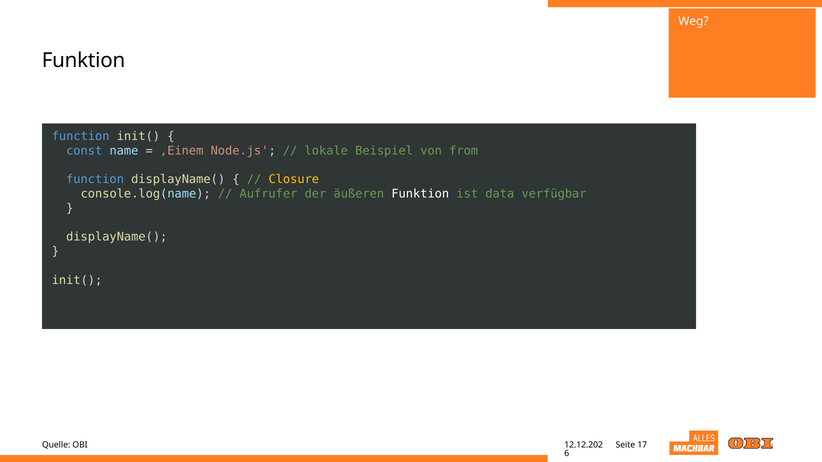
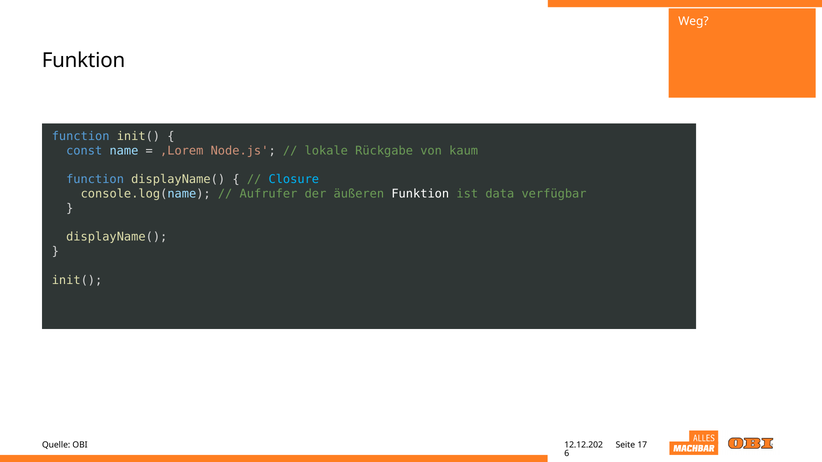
‚Einem: ‚Einem -> ‚Lorem (182, 151)
Beispiel: Beispiel -> Rückgabe (384, 151)
from: from -> kaum (464, 151)
Closure colour: yellow -> light blue (294, 180)
